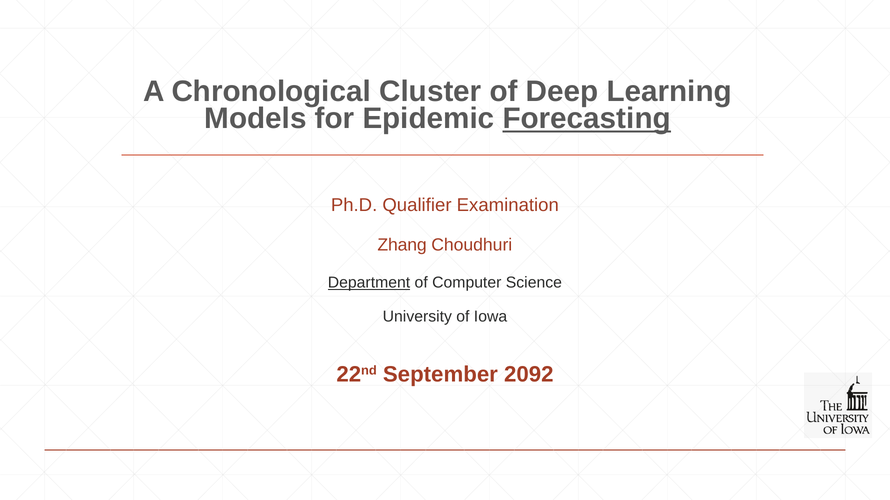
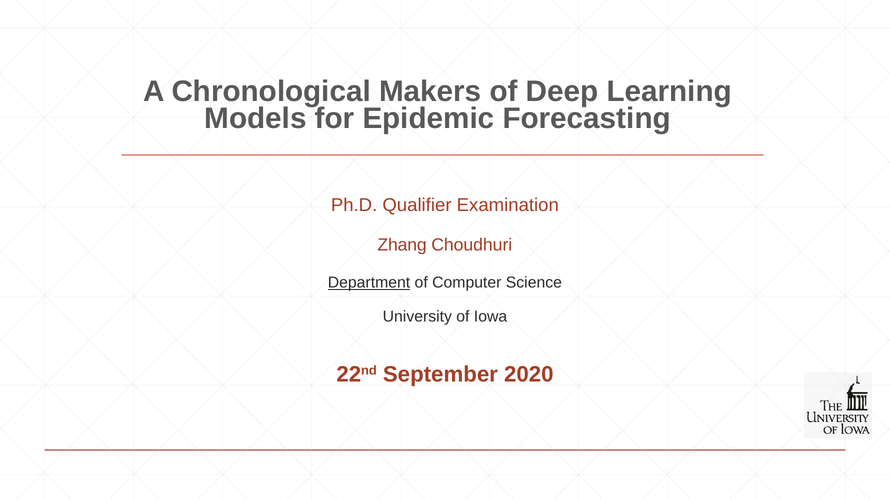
Cluster: Cluster -> Makers (430, 92)
Forecasting underline: present -> none (587, 119)
2092: 2092 -> 2020 (529, 375)
